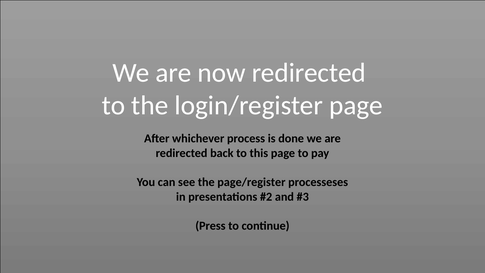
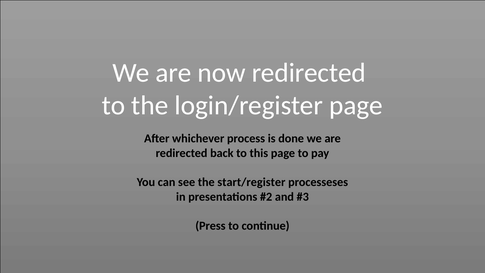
page/register: page/register -> start/register (251, 182)
